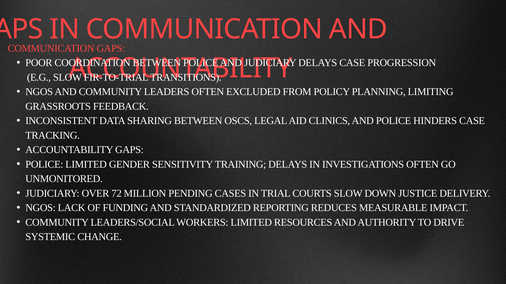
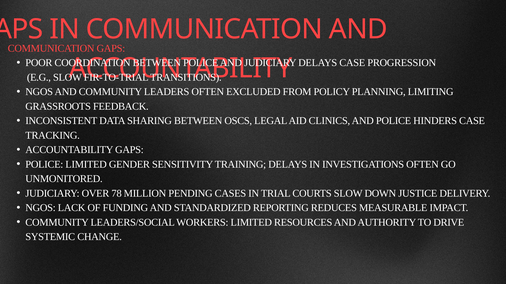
72: 72 -> 78 (117, 194)
